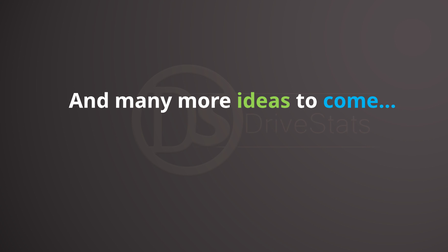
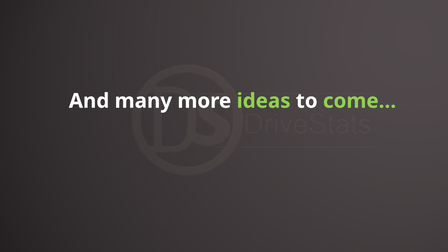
come… colour: light blue -> light green (360, 101)
